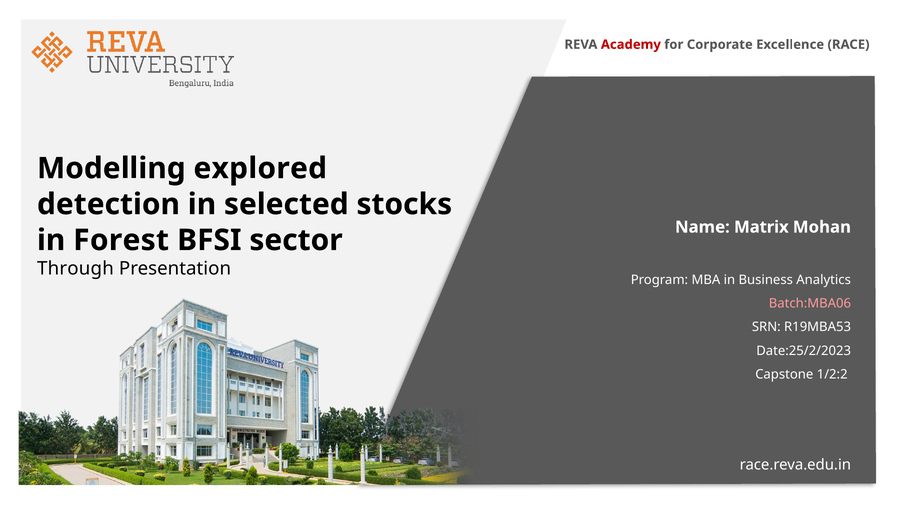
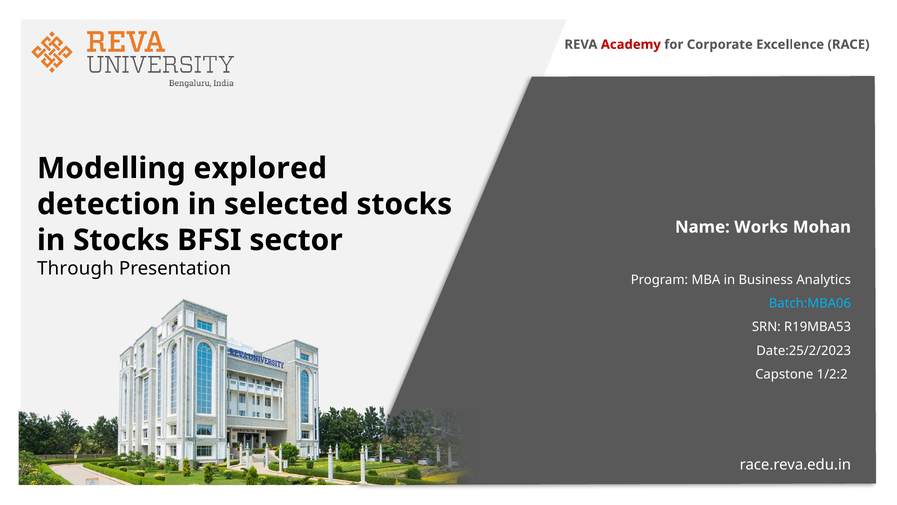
Matrix: Matrix -> Works (761, 227)
in Forest: Forest -> Stocks (121, 240)
Batch:MBA06 colour: pink -> light blue (810, 303)
